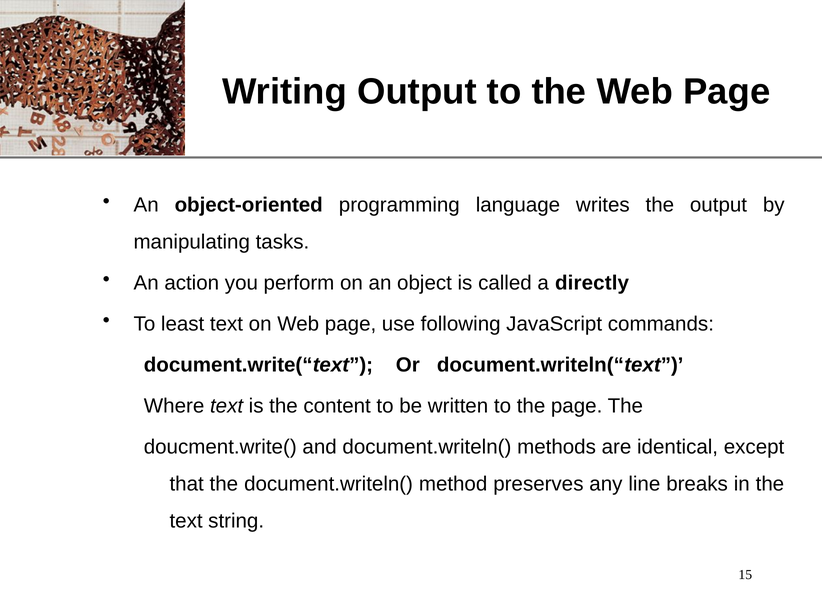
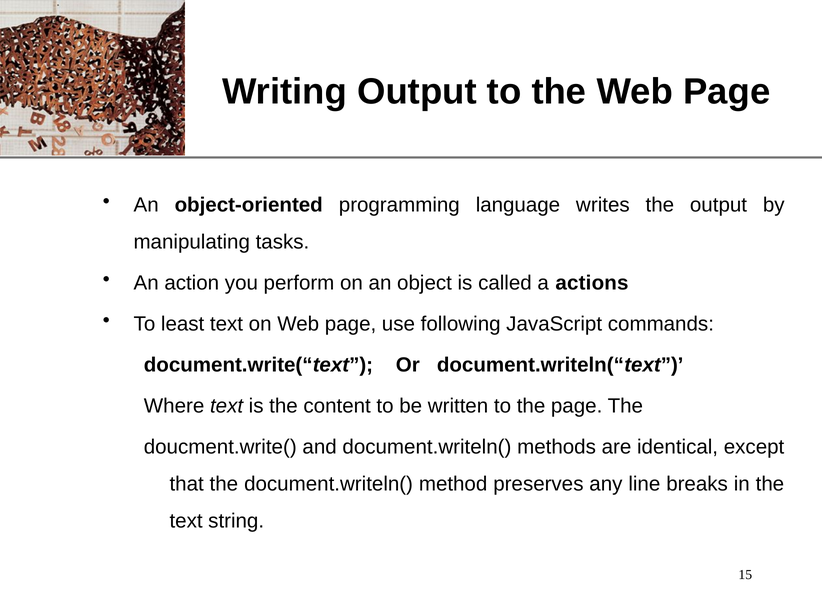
directly: directly -> actions (592, 283)
